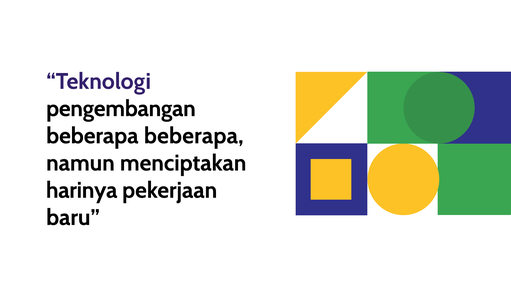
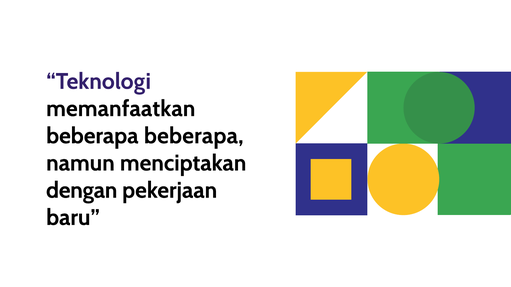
pengembangan: pengembangan -> memanfaatkan (121, 109)
harinya: harinya -> dengan (82, 191)
